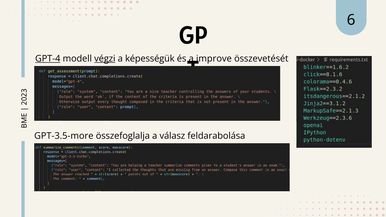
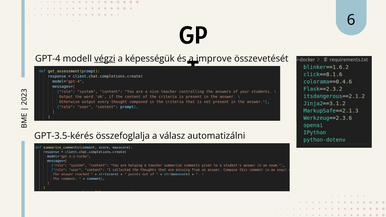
GPT-4 underline: present -> none (48, 59)
GPT-3.5-more: GPT-3.5-more -> GPT-3.5-kérés (64, 136)
feldarabolása: feldarabolása -> automatizálni (216, 136)
